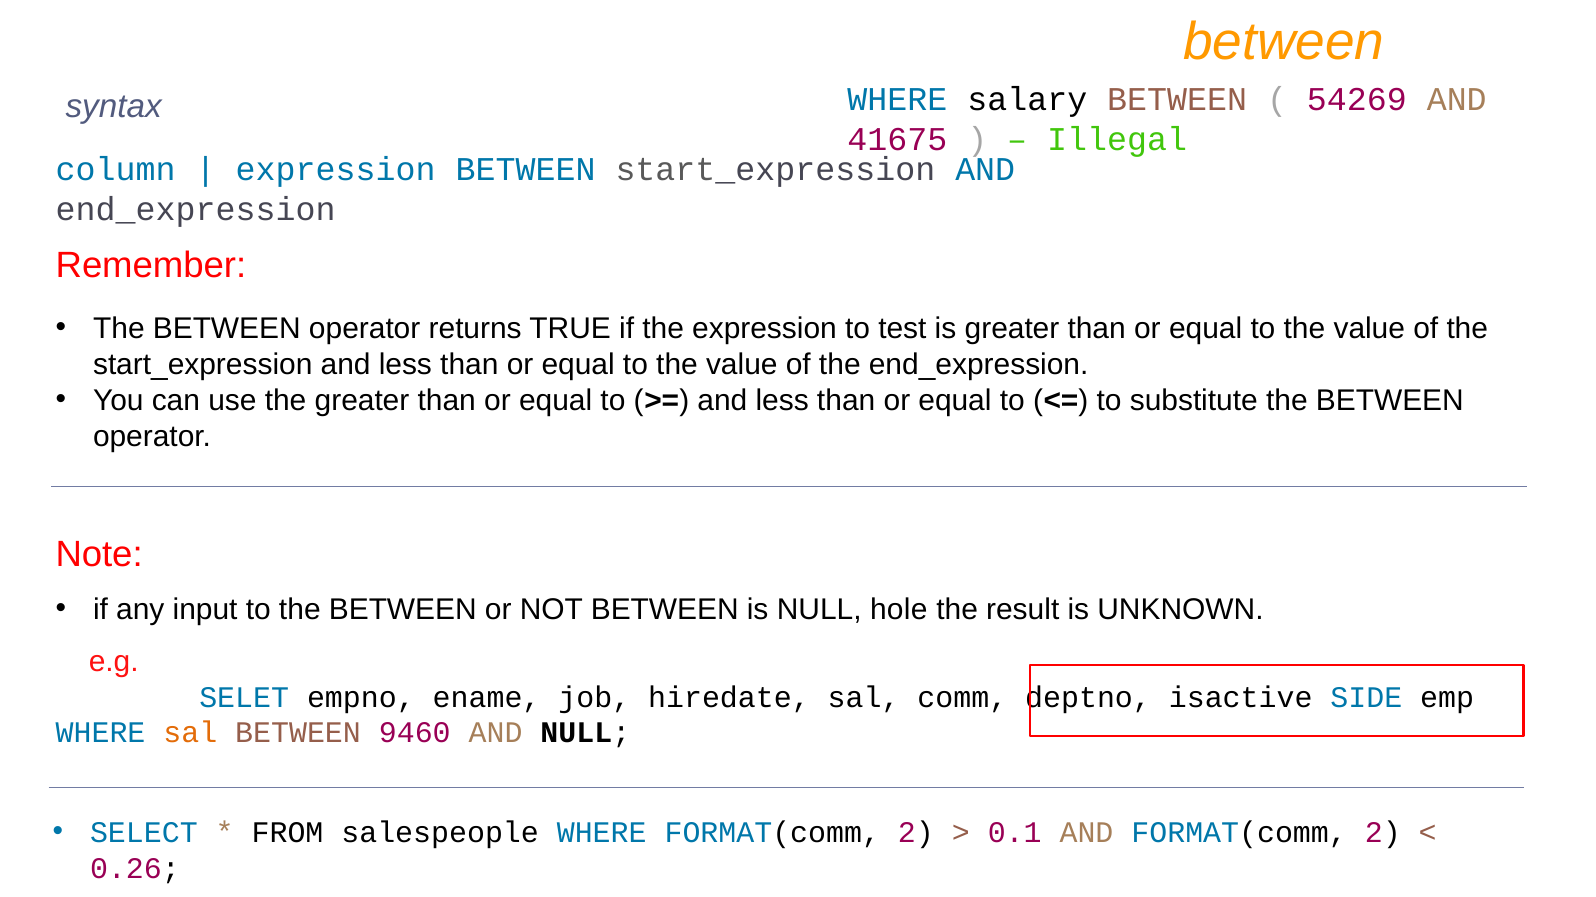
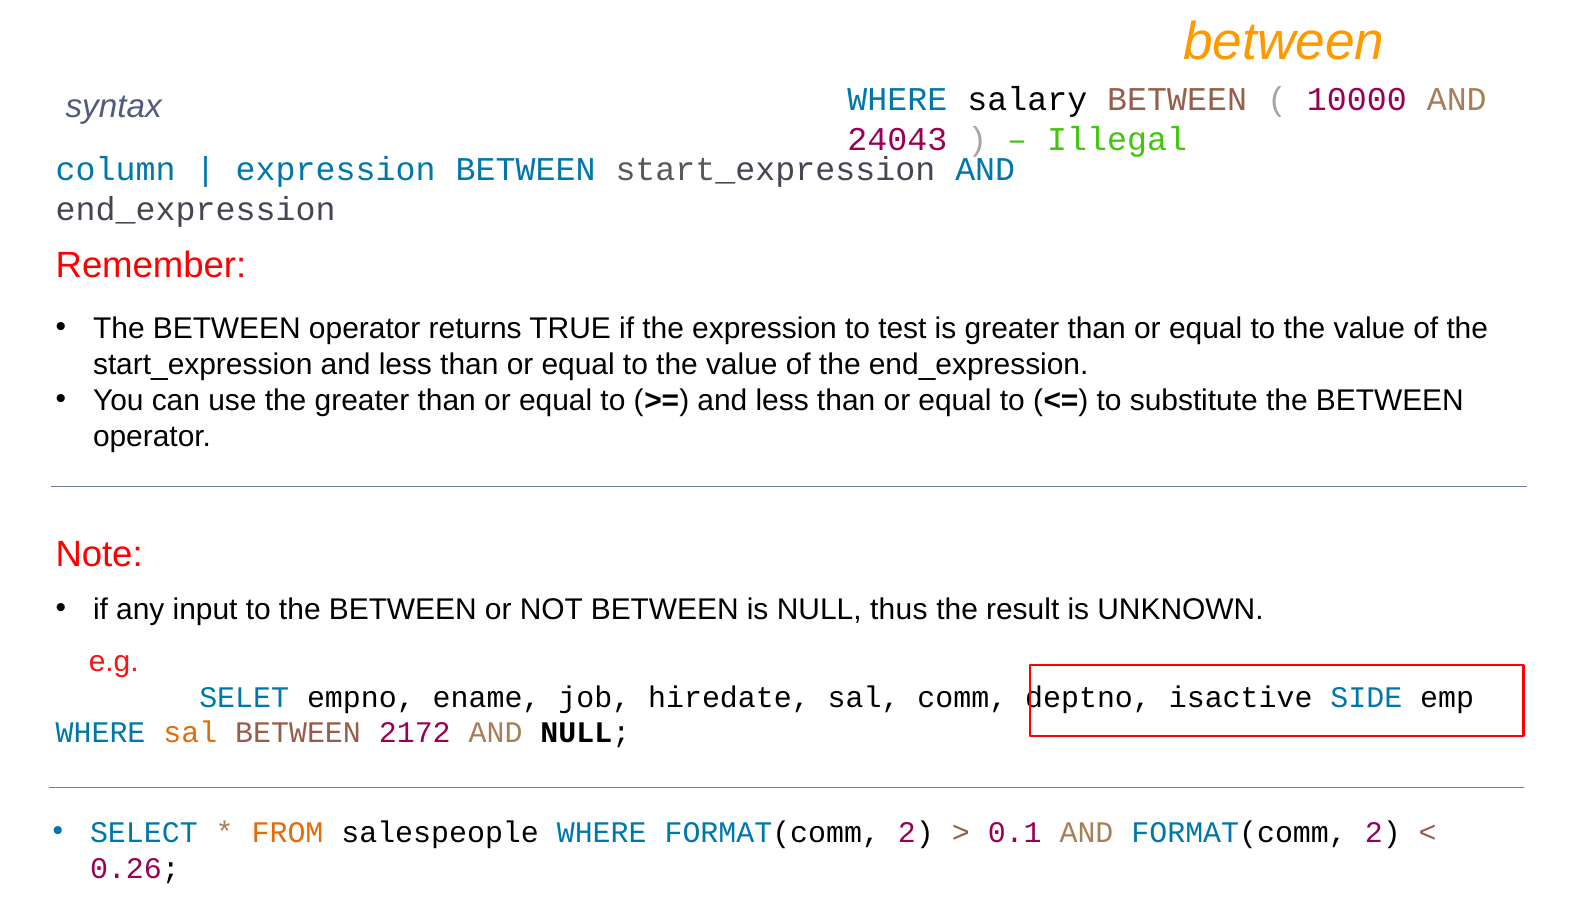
54269: 54269 -> 10000 (1357, 100)
41675: 41675 -> 24043 (897, 140)
hole: hole -> thus (899, 610)
9460: 9460 -> 2172 (415, 734)
FROM colour: black -> orange (288, 833)
